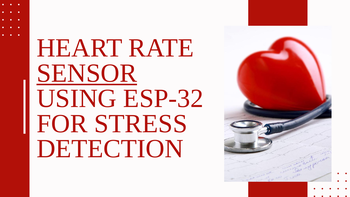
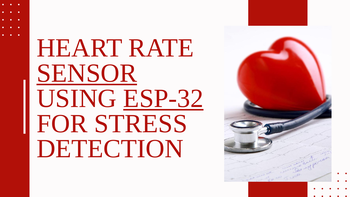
ESP-32 underline: none -> present (163, 98)
